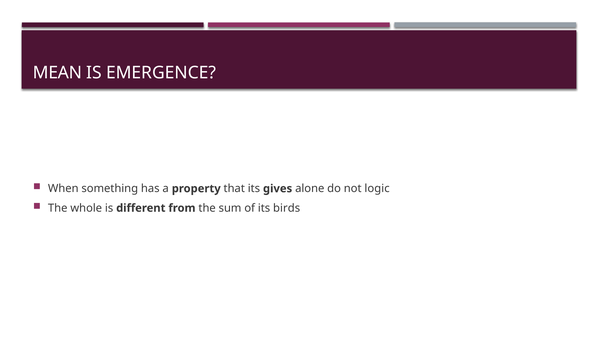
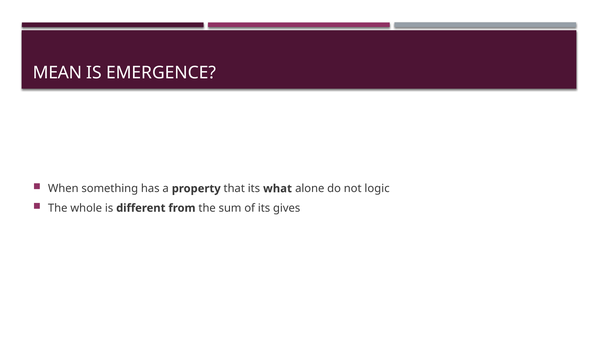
gives: gives -> what (278, 188)
birds: birds -> gives (287, 208)
